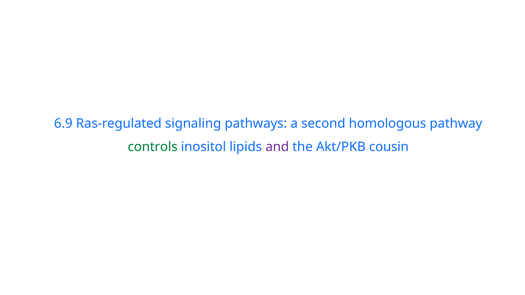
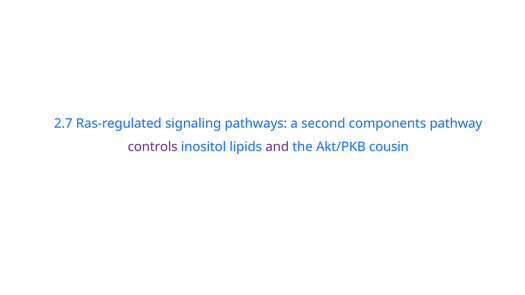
6.9: 6.9 -> 2.7 (63, 123)
homologous: homologous -> components (387, 123)
controls colour: green -> purple (153, 147)
